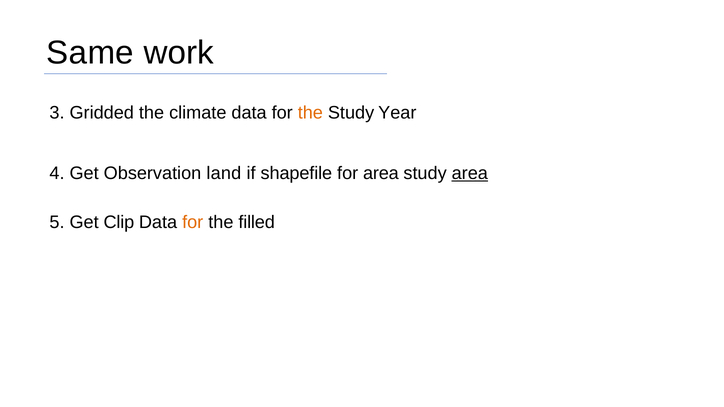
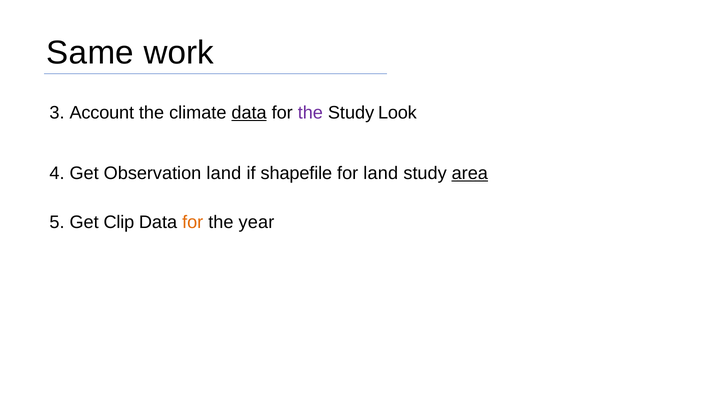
Gridded: Gridded -> Account (102, 113)
data underline: none -> present (249, 113)
the colour: orange -> purple (310, 113)
Year: Year -> Look (397, 113)
for area: area -> land (381, 173)
filled: filled -> year (256, 222)
